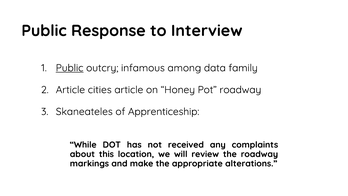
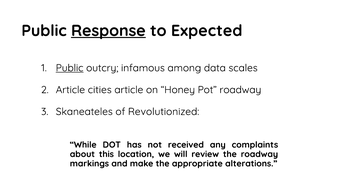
Response underline: none -> present (108, 31)
Interview: Interview -> Expected (207, 31)
family: family -> scales (243, 68)
Apprenticeship: Apprenticeship -> Revolutionized (164, 111)
